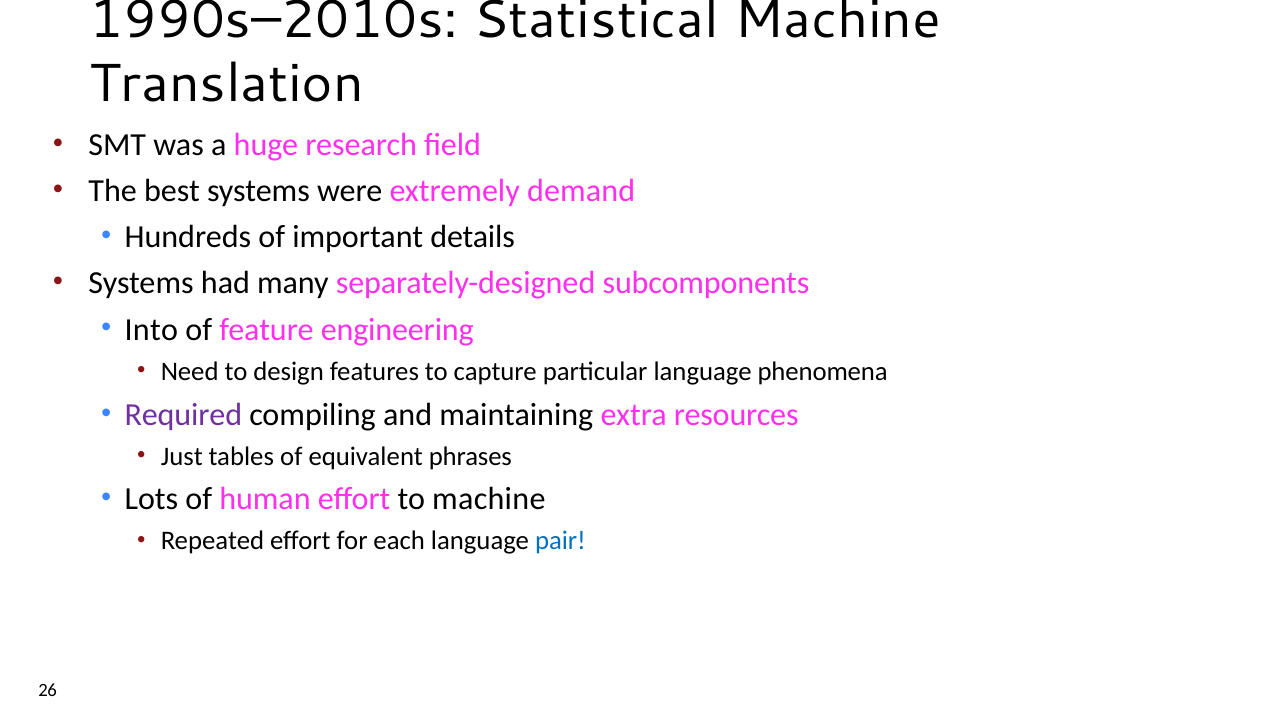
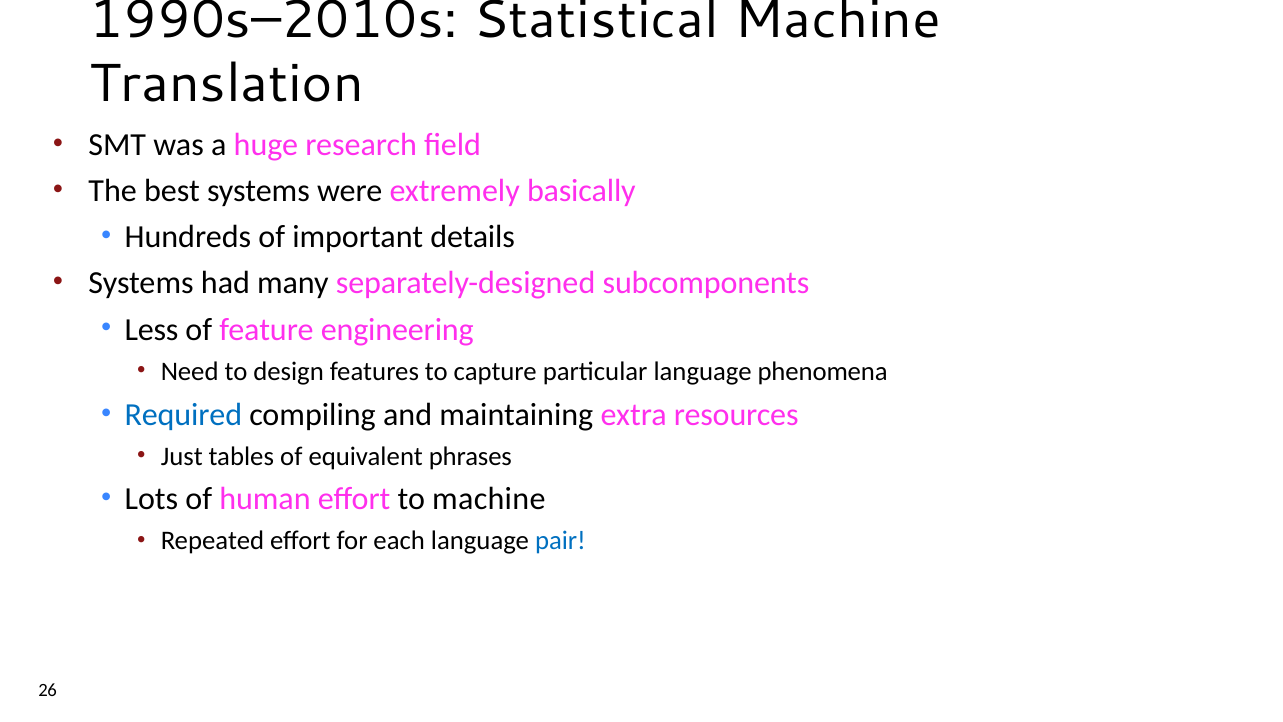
demand: demand -> basically (581, 191)
Into: Into -> Less (152, 329)
Required colour: purple -> blue (183, 415)
